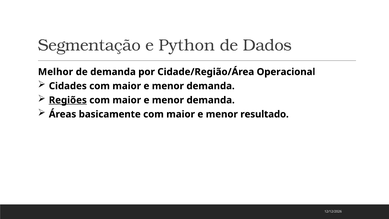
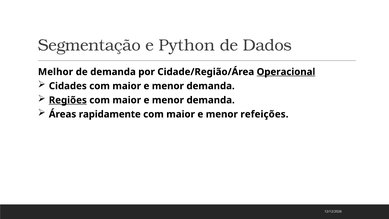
Operacional underline: none -> present (286, 72)
basicamente: basicamente -> rapidamente (110, 114)
resultado: resultado -> refeições (264, 114)
